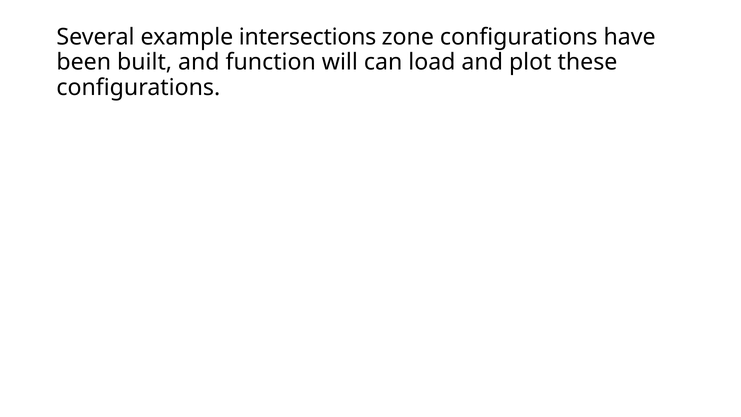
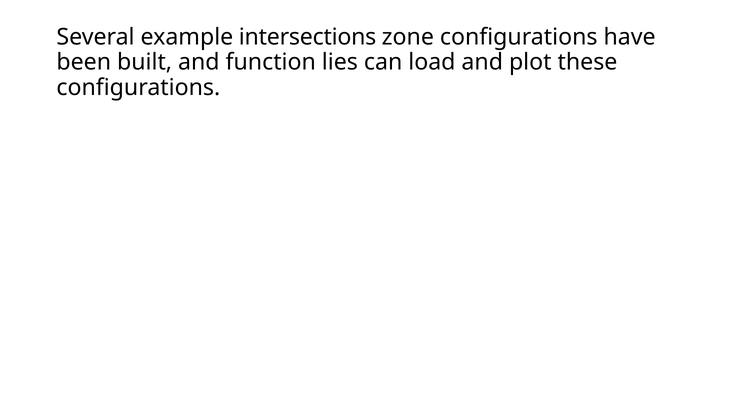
will: will -> lies (340, 62)
